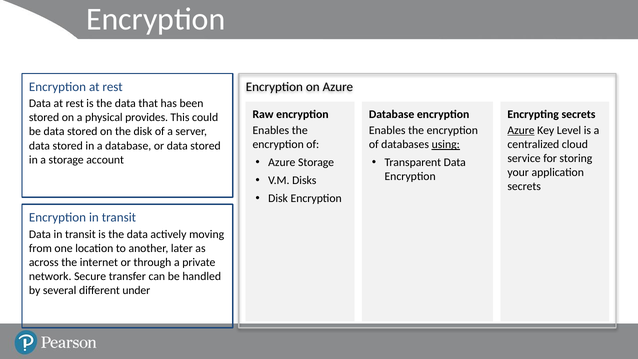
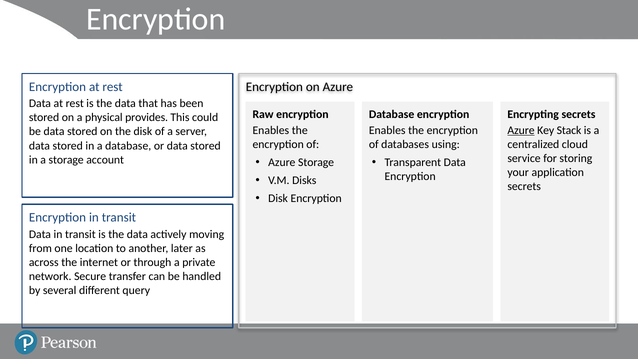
Level: Level -> Stack (569, 130)
using underline: present -> none (446, 144)
under: under -> query (136, 290)
